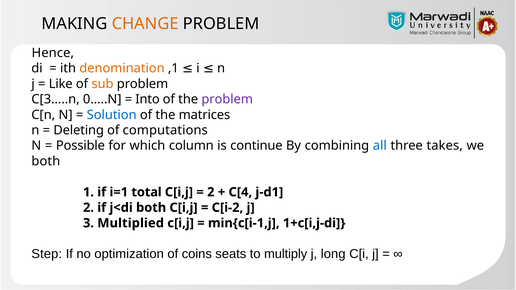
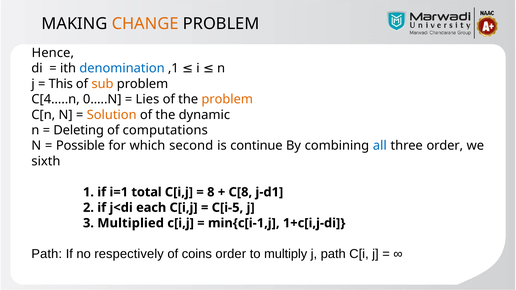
denomination colour: orange -> blue (122, 68)
Like: Like -> This (61, 84)
C[3…..n: C[3…..n -> C[4…..n (56, 99)
Into: Into -> Lies (147, 99)
problem colour: purple -> orange (227, 99)
Solution colour: blue -> orange (112, 115)
matrices: matrices -> dynamic (204, 115)
column: column -> second (191, 146)
three takes: takes -> order (445, 146)
both: both -> sixth (46, 161)
2: 2 -> 8 (211, 192)
C[4: C[4 -> C[8 (240, 192)
j<di both: both -> each (151, 208)
C[i-2: C[i-2 -> C[i-5 (227, 208)
Step: Step -> Path (47, 254)
optimization: optimization -> respectively (129, 254)
coins seats: seats -> order (231, 254)
j long: long -> path (333, 254)
